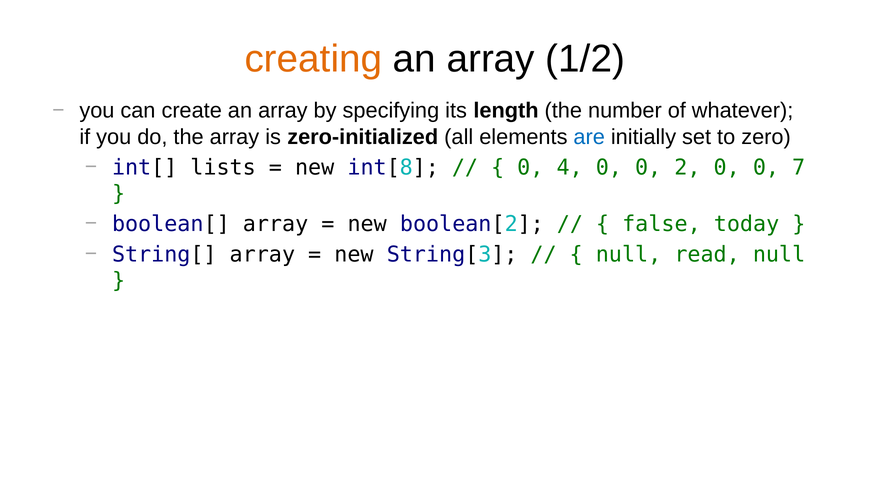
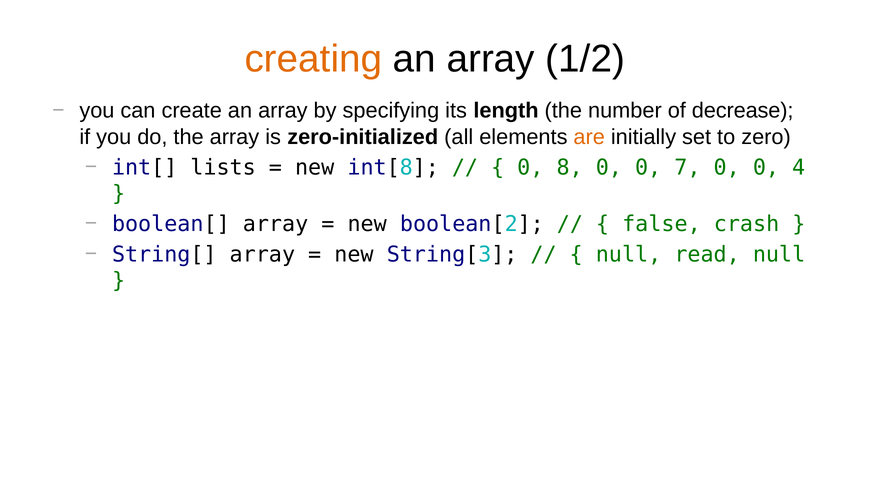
whatever: whatever -> decrease (743, 111)
are colour: blue -> orange (589, 137)
4: 4 -> 8 (570, 167)
2: 2 -> 7 (687, 167)
7: 7 -> 4 (799, 167)
today: today -> crash (747, 224)
